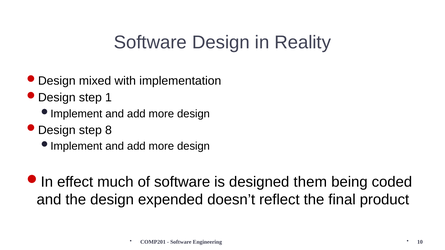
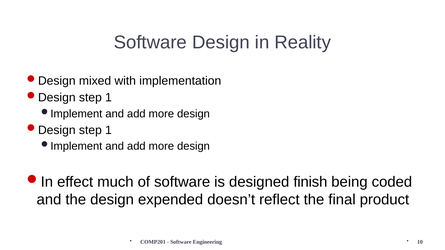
8: 8 -> 1 (108, 130)
them: them -> finish (310, 182)
